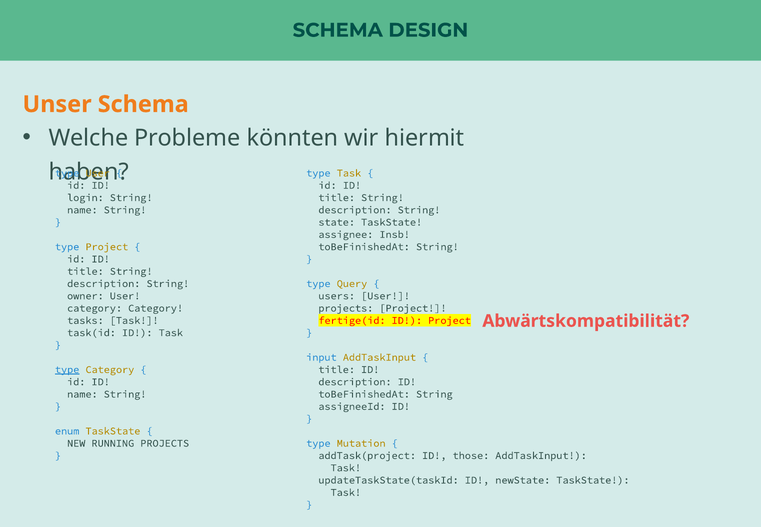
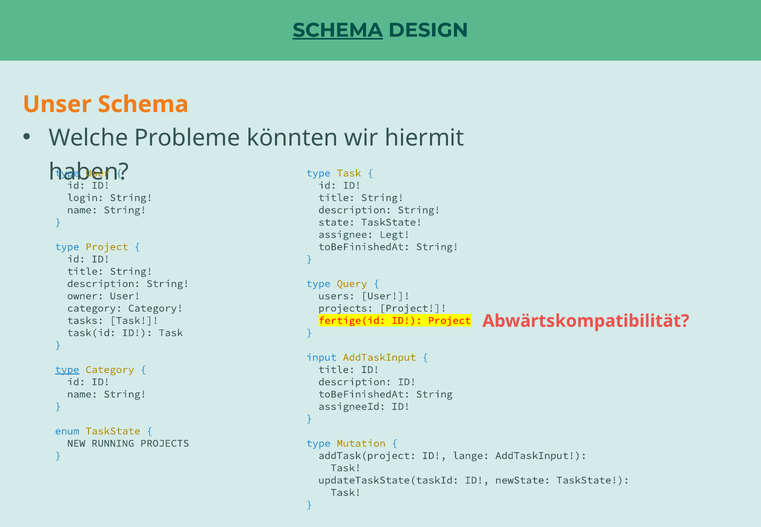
SCHEMA underline: none -> present (338, 30)
Insb: Insb -> Legt (395, 234)
those: those -> lange (471, 455)
